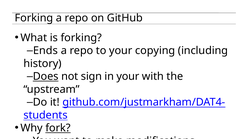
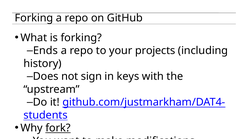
copying: copying -> projects (155, 51)
Does underline: present -> none (46, 77)
in your: your -> keys (128, 77)
